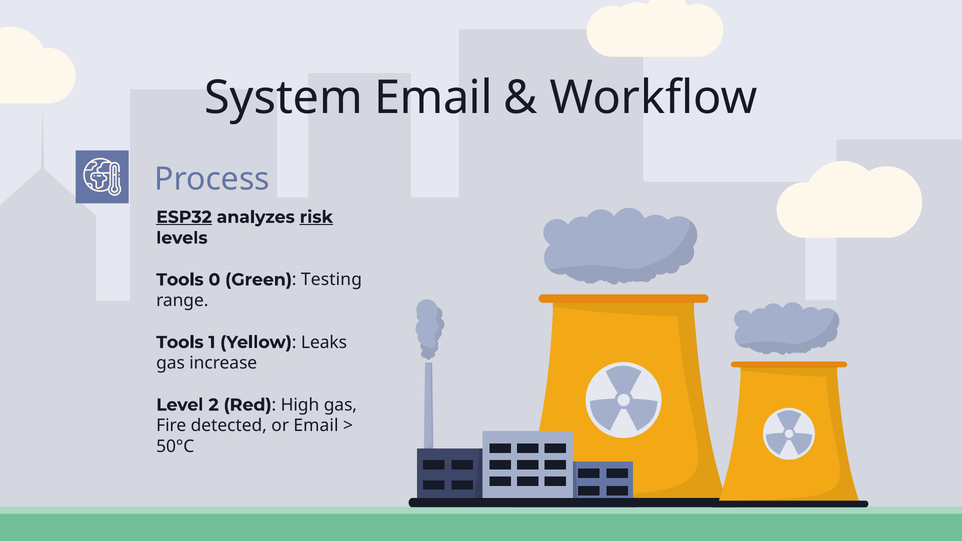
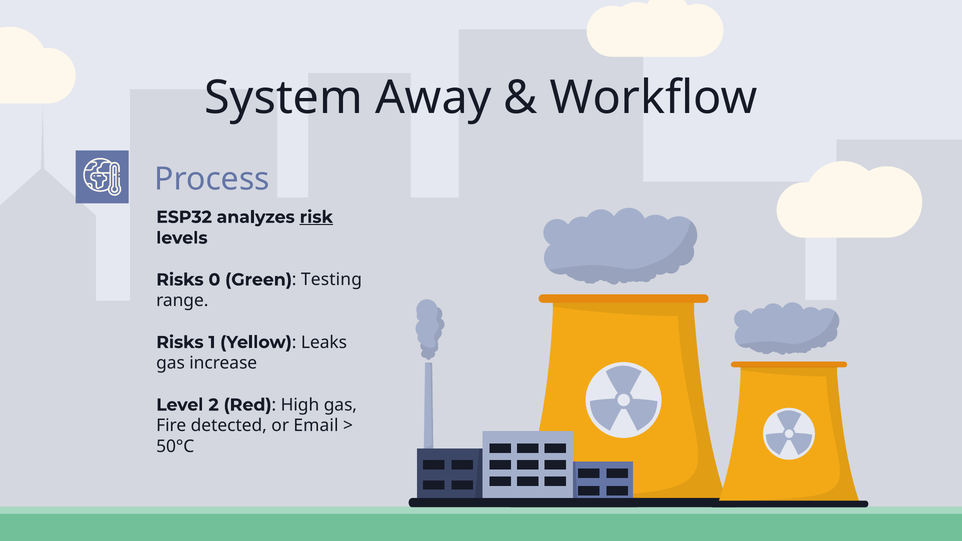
System Email: Email -> Away (433, 98)
ESP32 underline: present -> none (184, 217)
Tools: Tools -> Risks (180, 280)
Tools: Tools -> Risks (180, 342)
